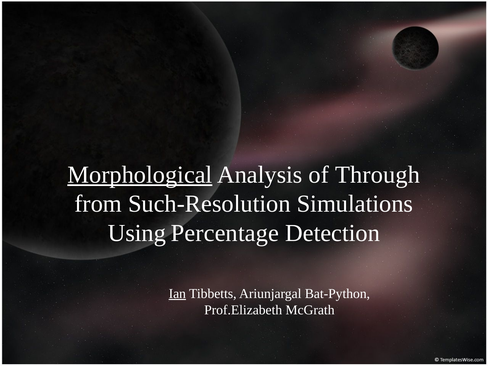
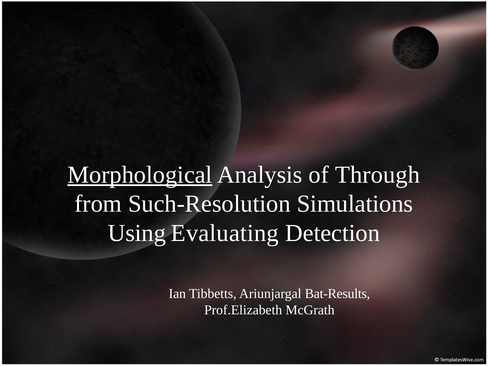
Percentage: Percentage -> Evaluating (225, 233)
Ian underline: present -> none (177, 294)
Bat-Python: Bat-Python -> Bat-Results (338, 294)
